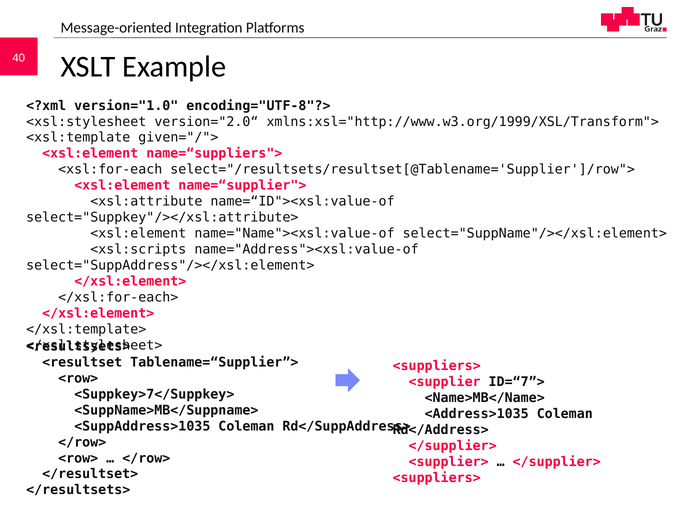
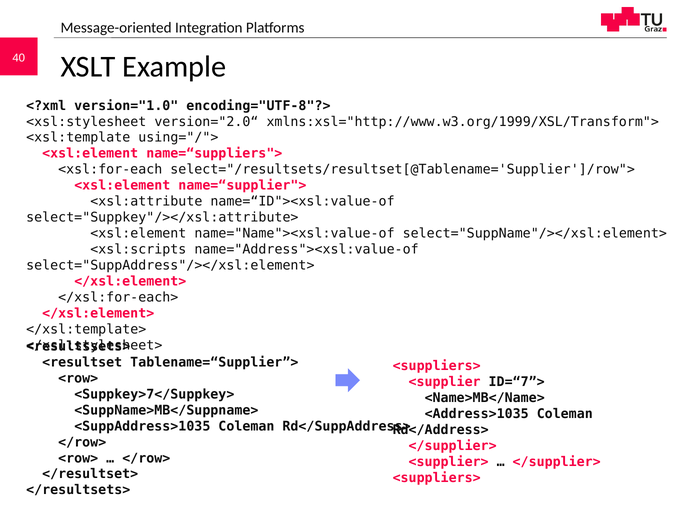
given="/">: given="/"> -> using="/"> (178, 137)
